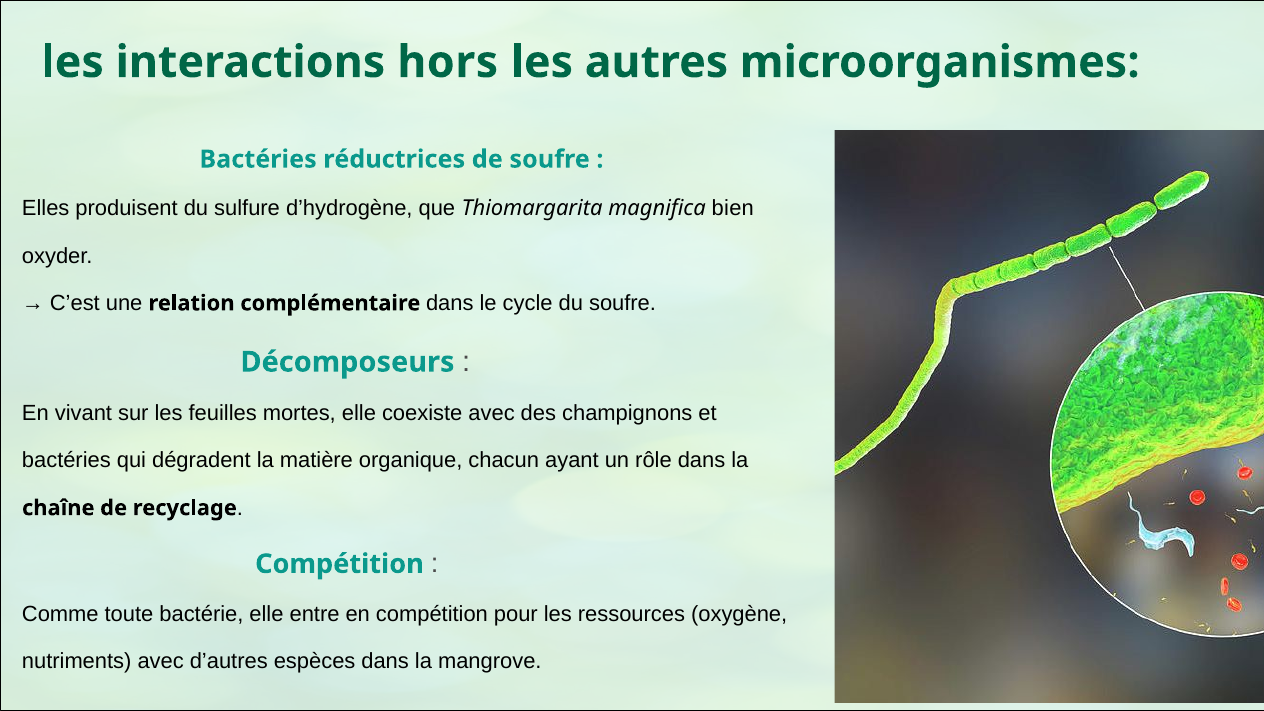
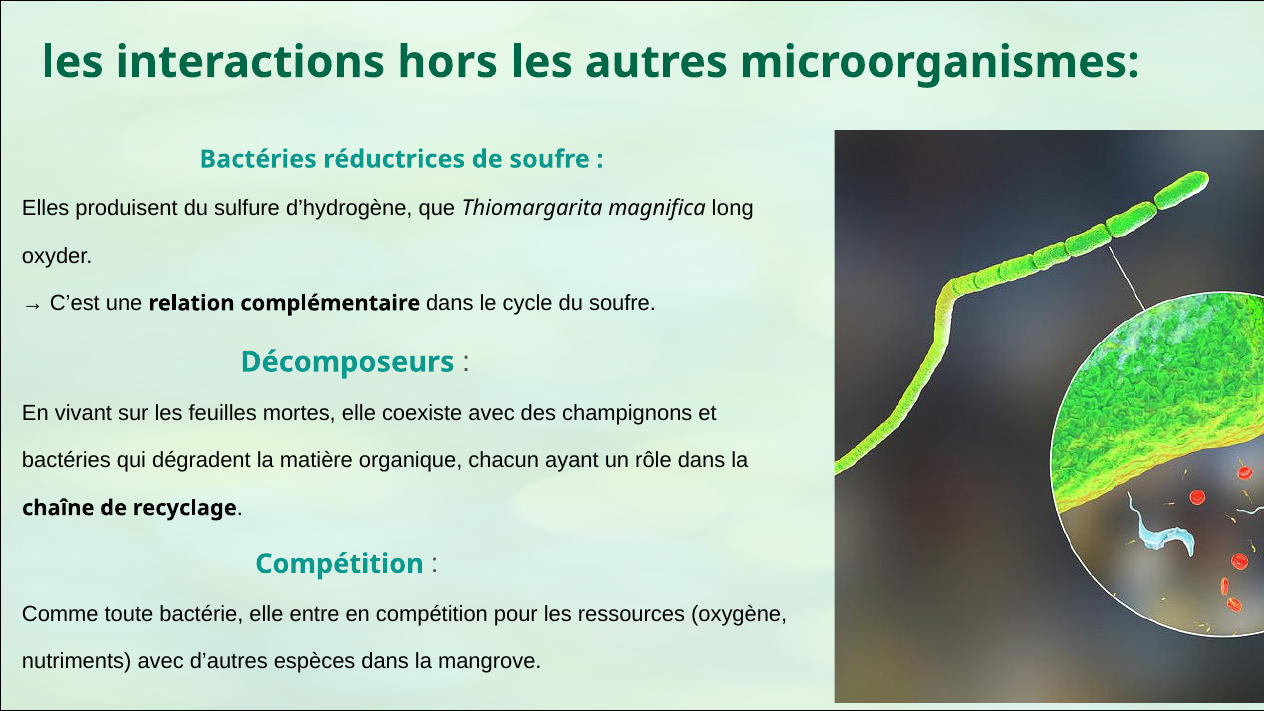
bien: bien -> long (733, 208)
